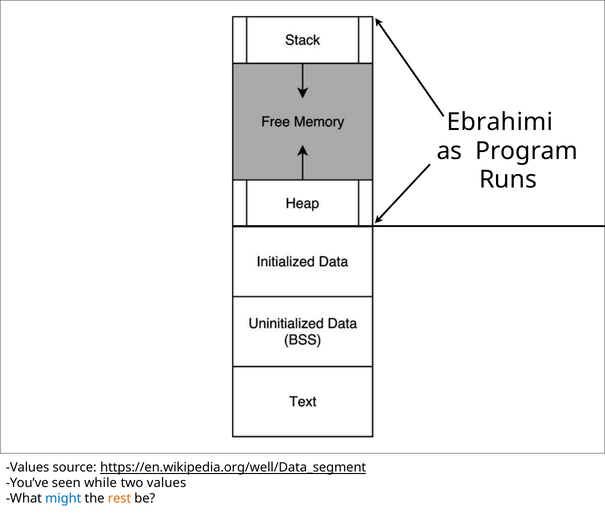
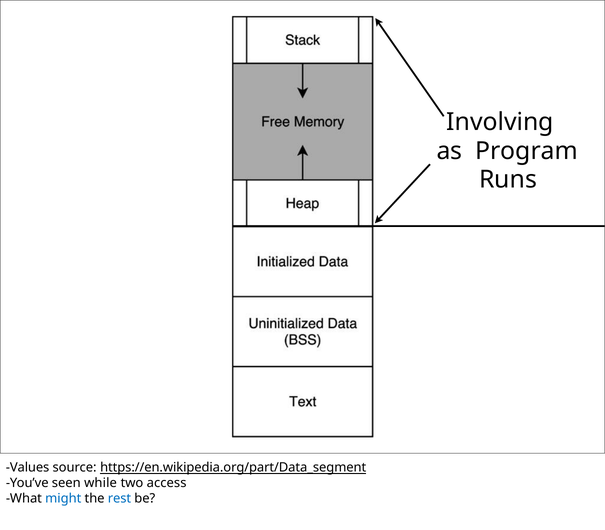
Ebrahimi: Ebrahimi -> Involving (500, 122)
https://en.wikipedia.org/well/Data_segment: https://en.wikipedia.org/well/Data_segment -> https://en.wikipedia.org/part/Data_segment (233, 468)
two values: values -> access (167, 483)
rest colour: orange -> blue (119, 499)
